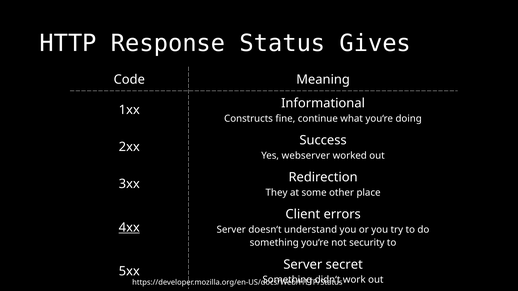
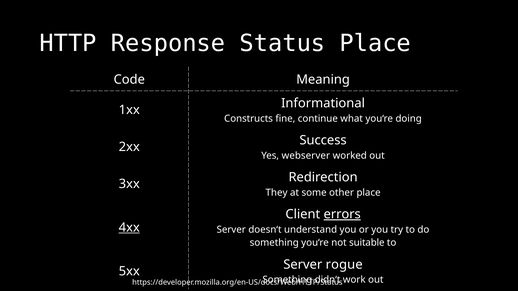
Status Gives: Gives -> Place (375, 44)
errors underline: none -> present (342, 215)
security: security -> suitable (367, 243)
secret: secret -> rogue (344, 265)
